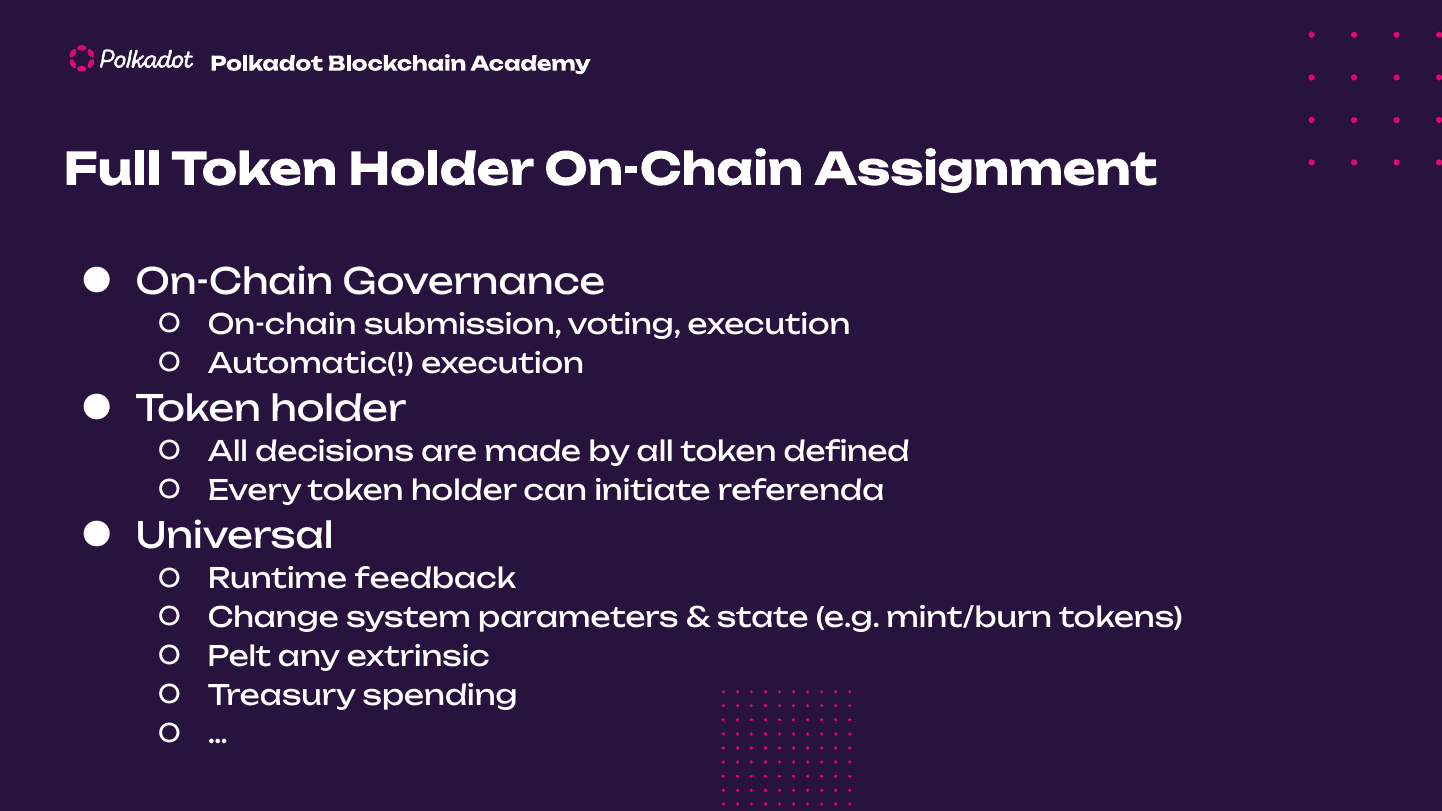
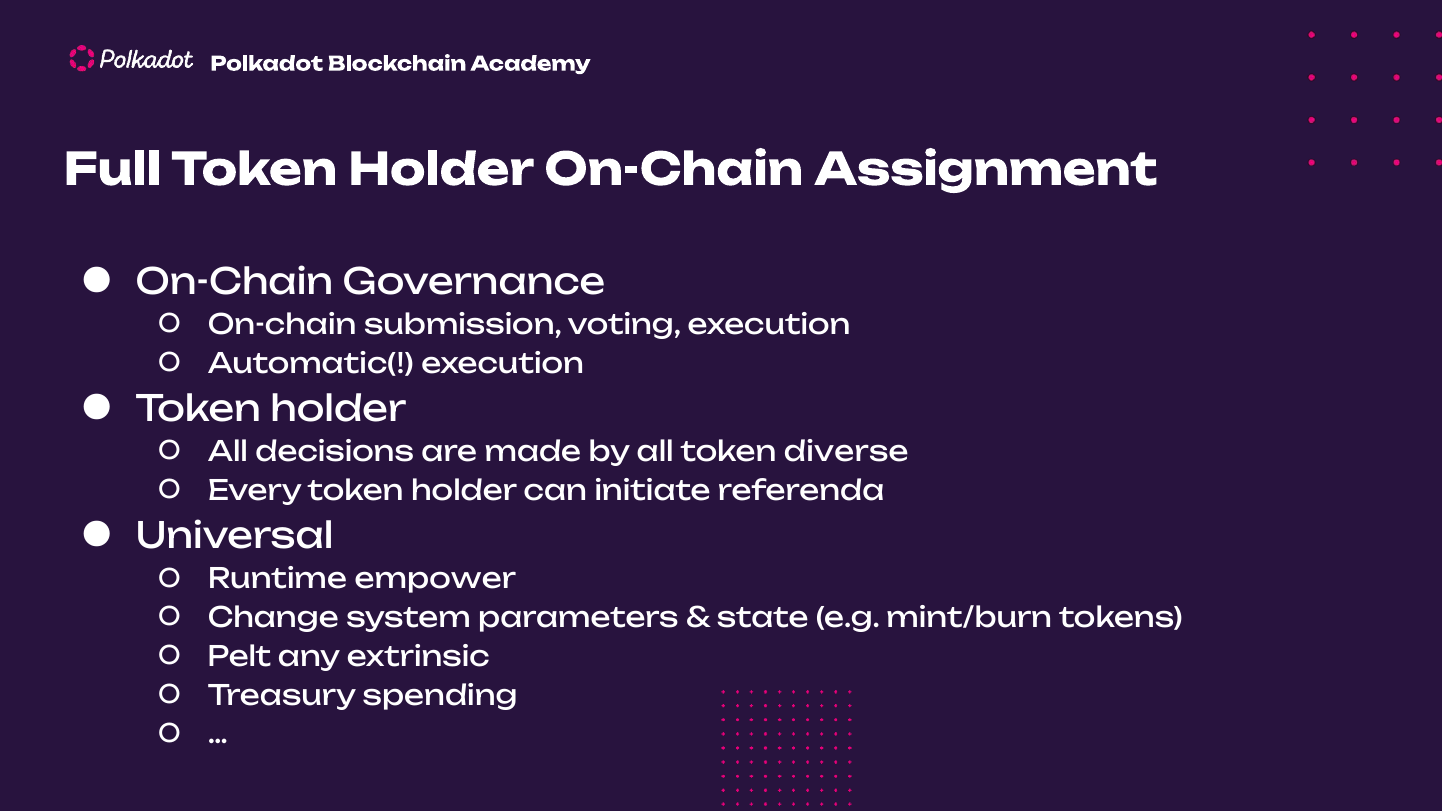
defined: defined -> diverse (846, 452)
feedback: feedback -> empower (435, 580)
